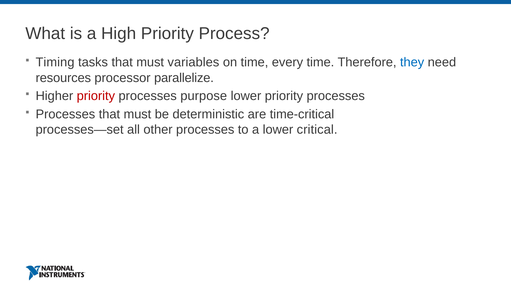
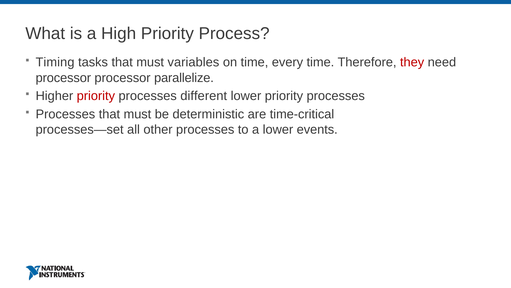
they colour: blue -> red (412, 62)
resources: resources -> processor (63, 78)
purpose: purpose -> different (204, 96)
critical: critical -> events (317, 129)
